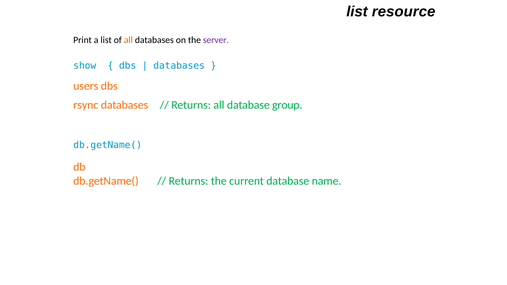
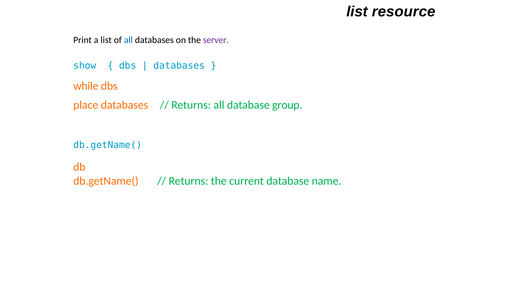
all colour: orange -> blue (128, 40)
users: users -> while (86, 86)
rsync: rsync -> place (86, 105)
